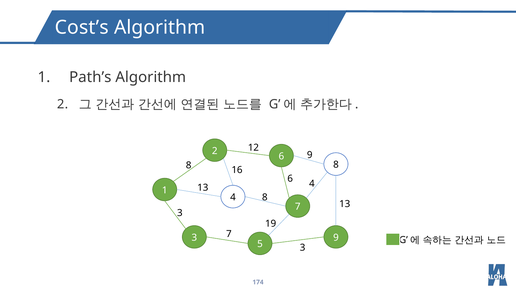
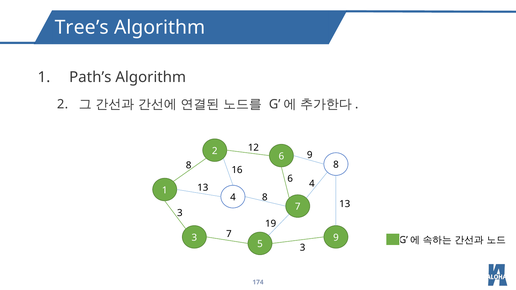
Cost’s: Cost’s -> Tree’s (82, 27)
